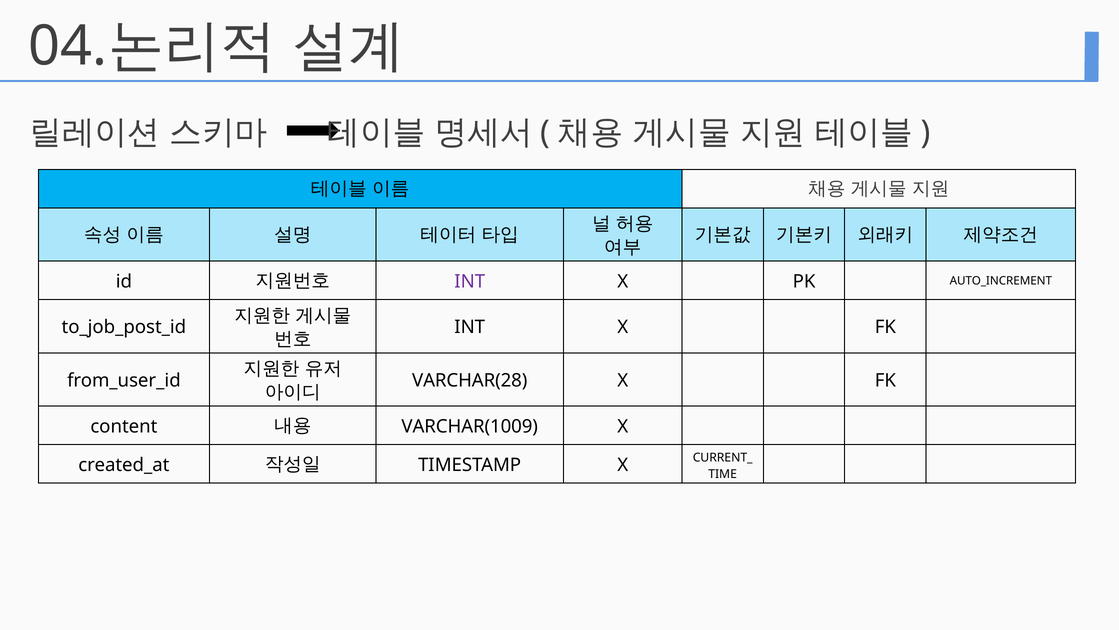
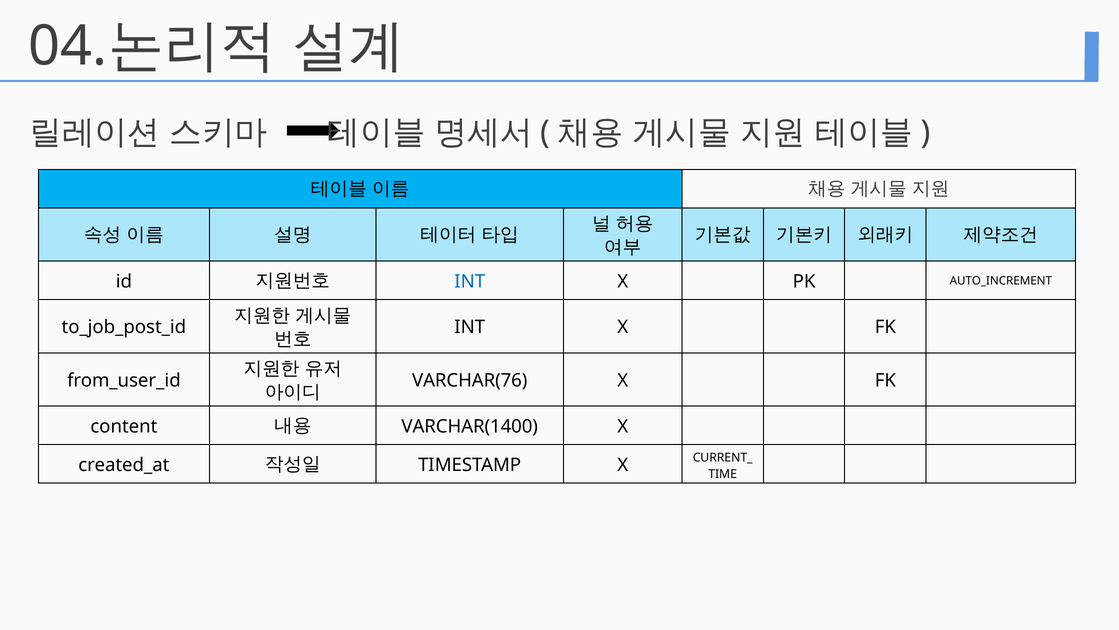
INT colour: purple -> blue (470, 281)
VARCHAR(28: VARCHAR(28 -> VARCHAR(76 (470, 380)
VARCHAR(1009: VARCHAR(1009 -> VARCHAR(1400 (470, 426)
